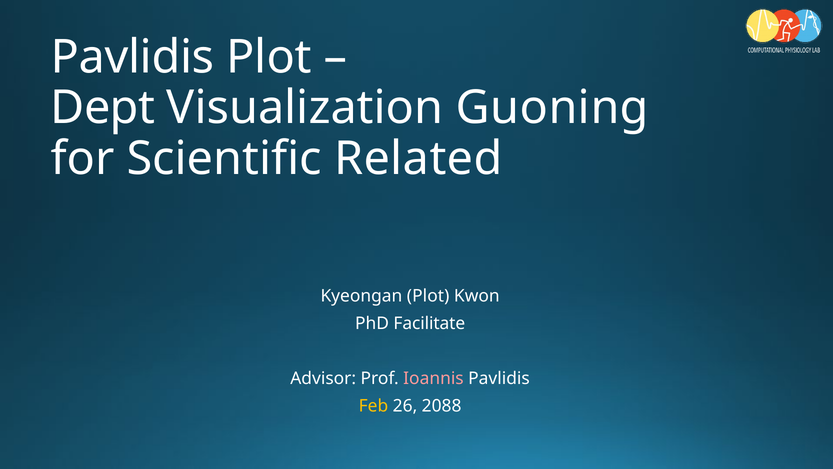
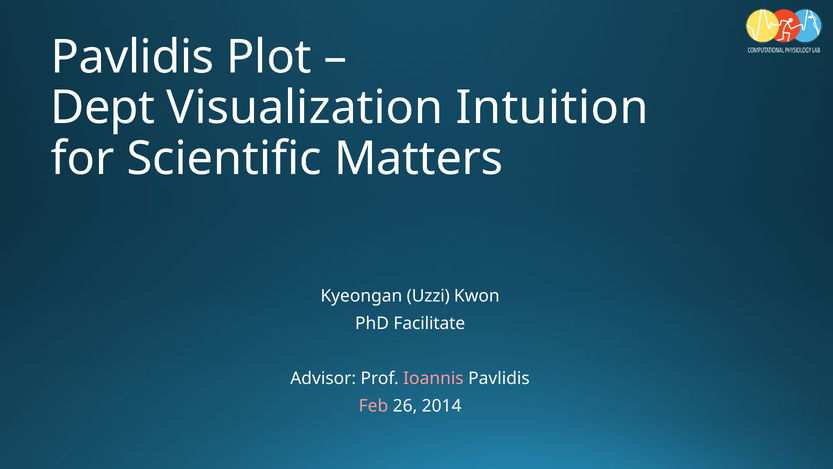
Guoning: Guoning -> Intuition (552, 108)
Related: Related -> Matters (419, 158)
Kyeongan Plot: Plot -> Uzzi (428, 296)
Feb colour: yellow -> pink (373, 406)
2088: 2088 -> 2014 (442, 406)
